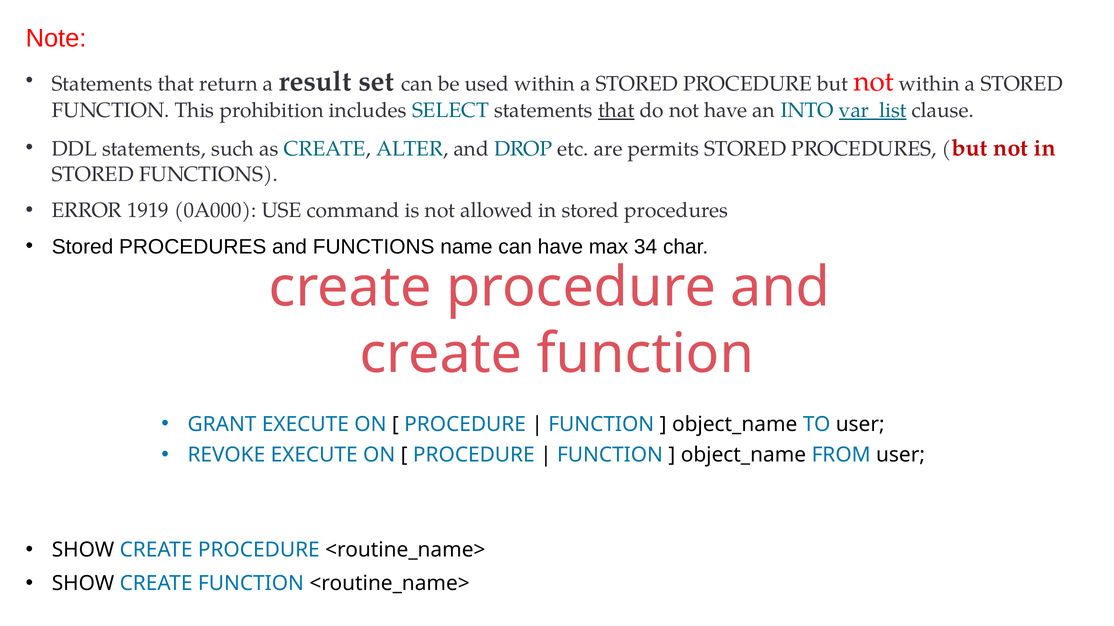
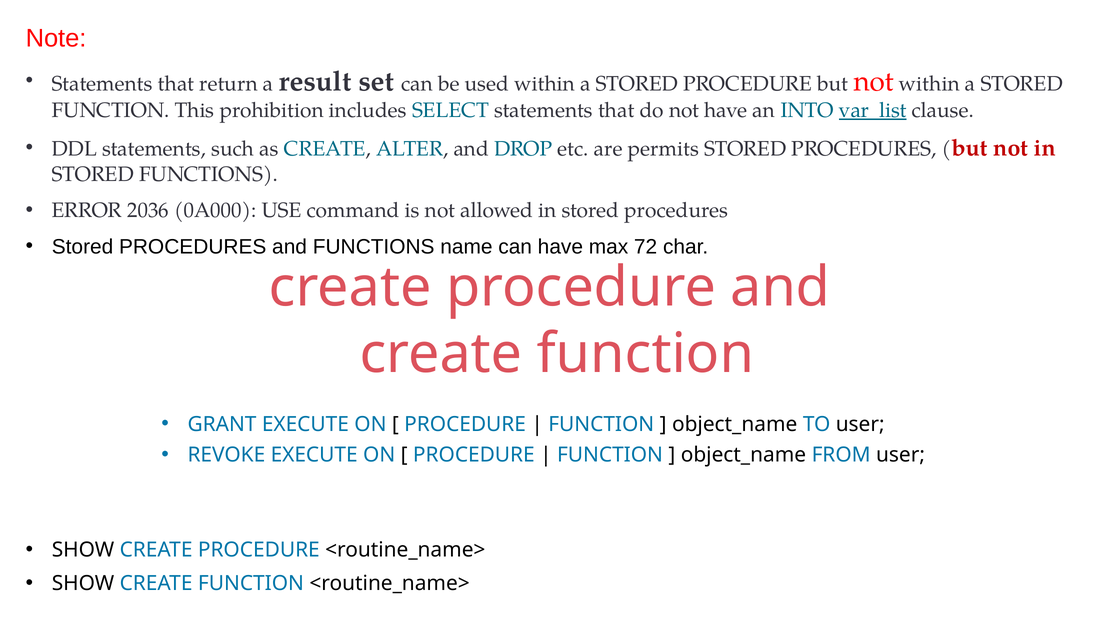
that underline: present -> none (616, 110)
1919: 1919 -> 2036 (148, 211)
34: 34 -> 72 (646, 247)
